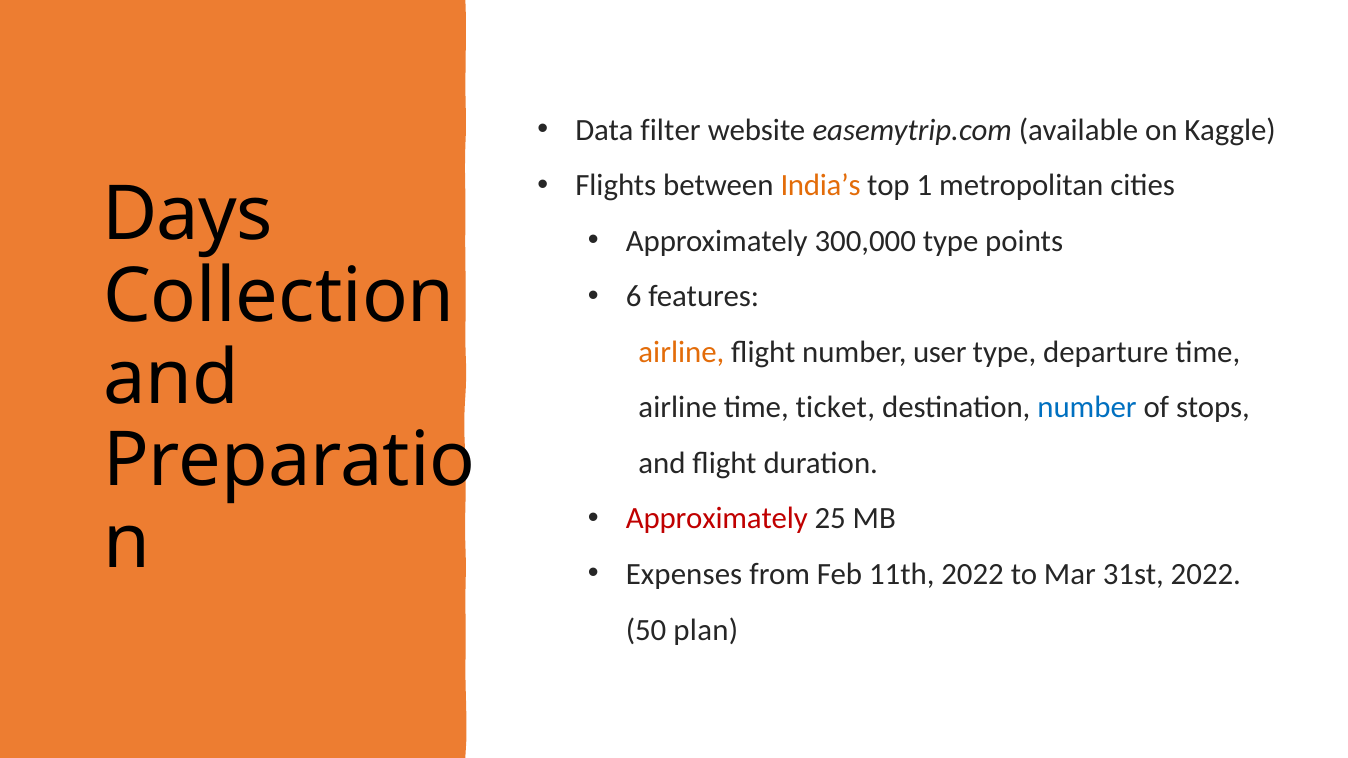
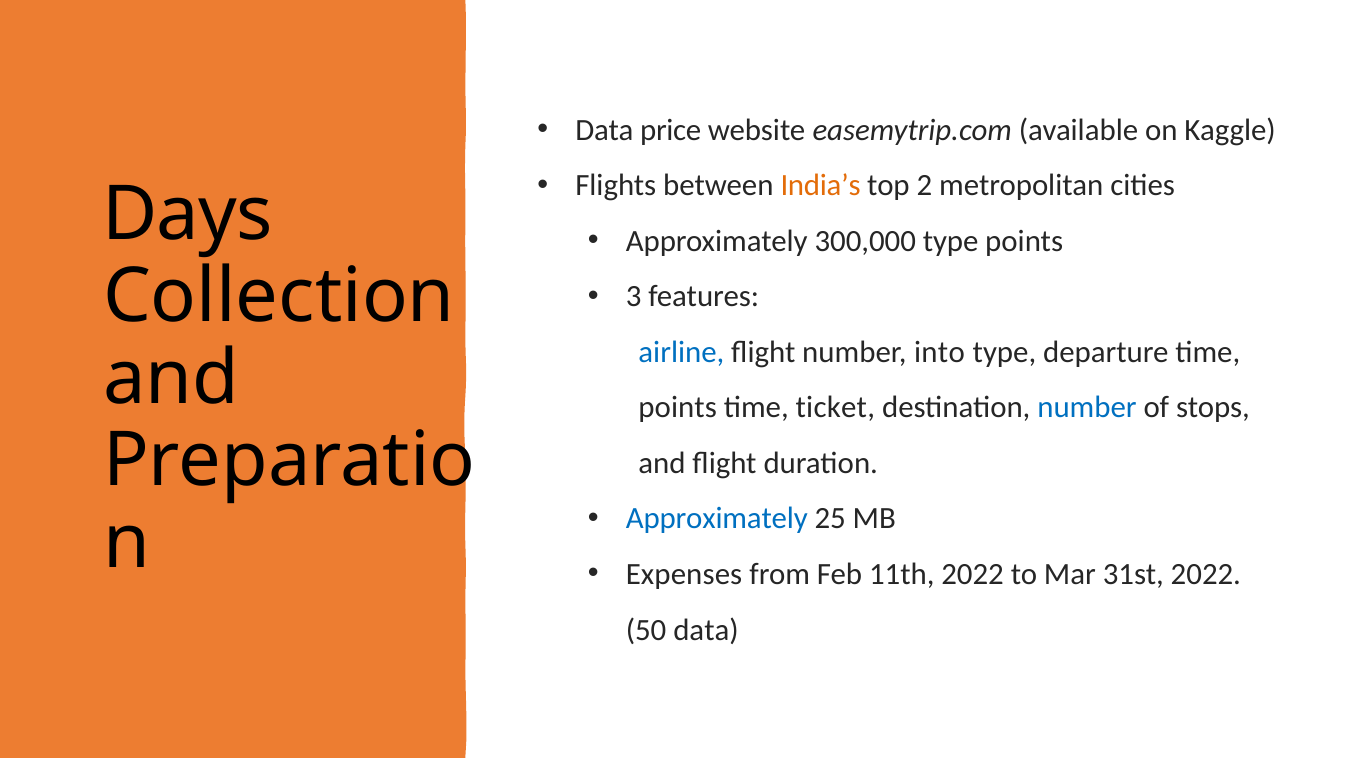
filter: filter -> price (671, 130)
1: 1 -> 2 (925, 186)
6: 6 -> 3 (634, 297)
airline colour: orange -> blue (681, 352)
user: user -> into (939, 352)
airline: airline -> points (678, 408)
Approximately colour: red -> blue (717, 519)
50 plan: plan -> data (706, 630)
